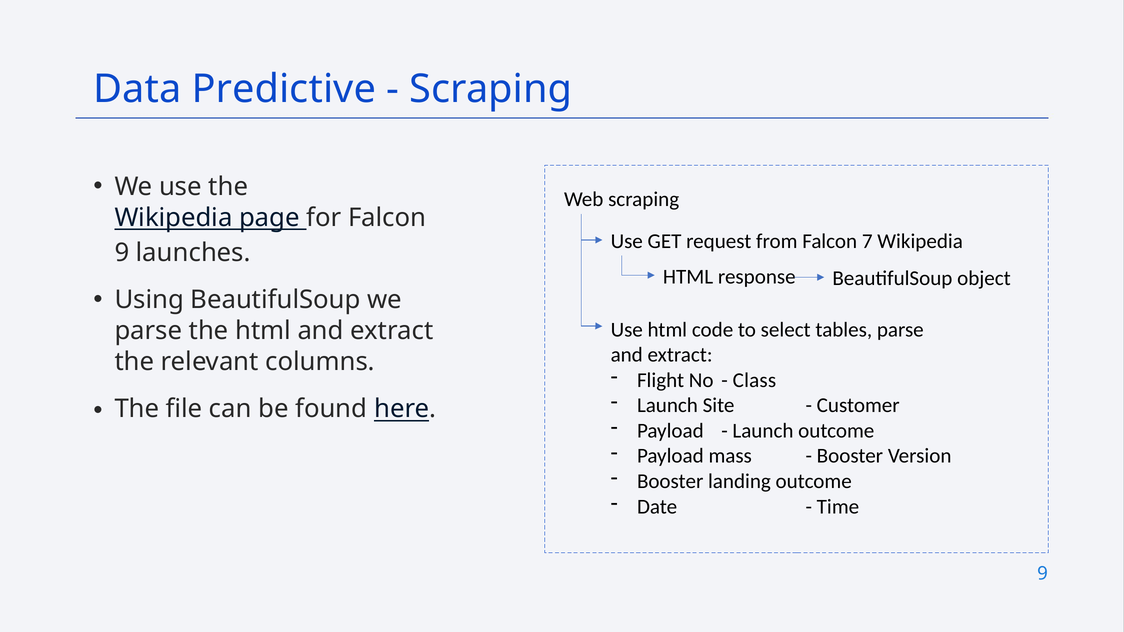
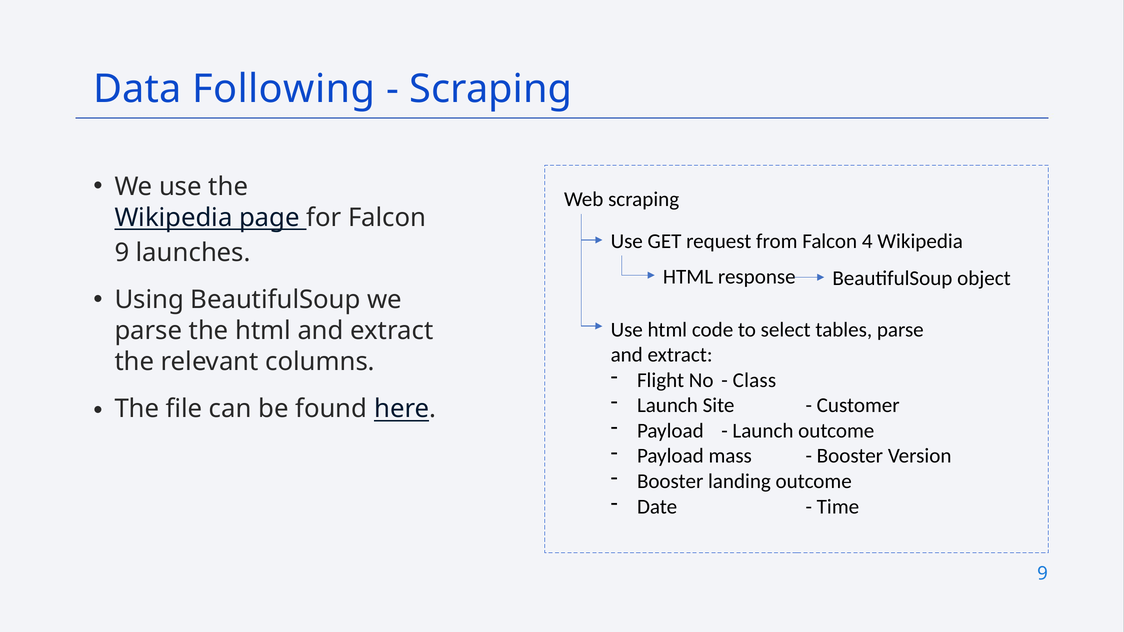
Predictive: Predictive -> Following (284, 89)
7: 7 -> 4 (867, 242)
